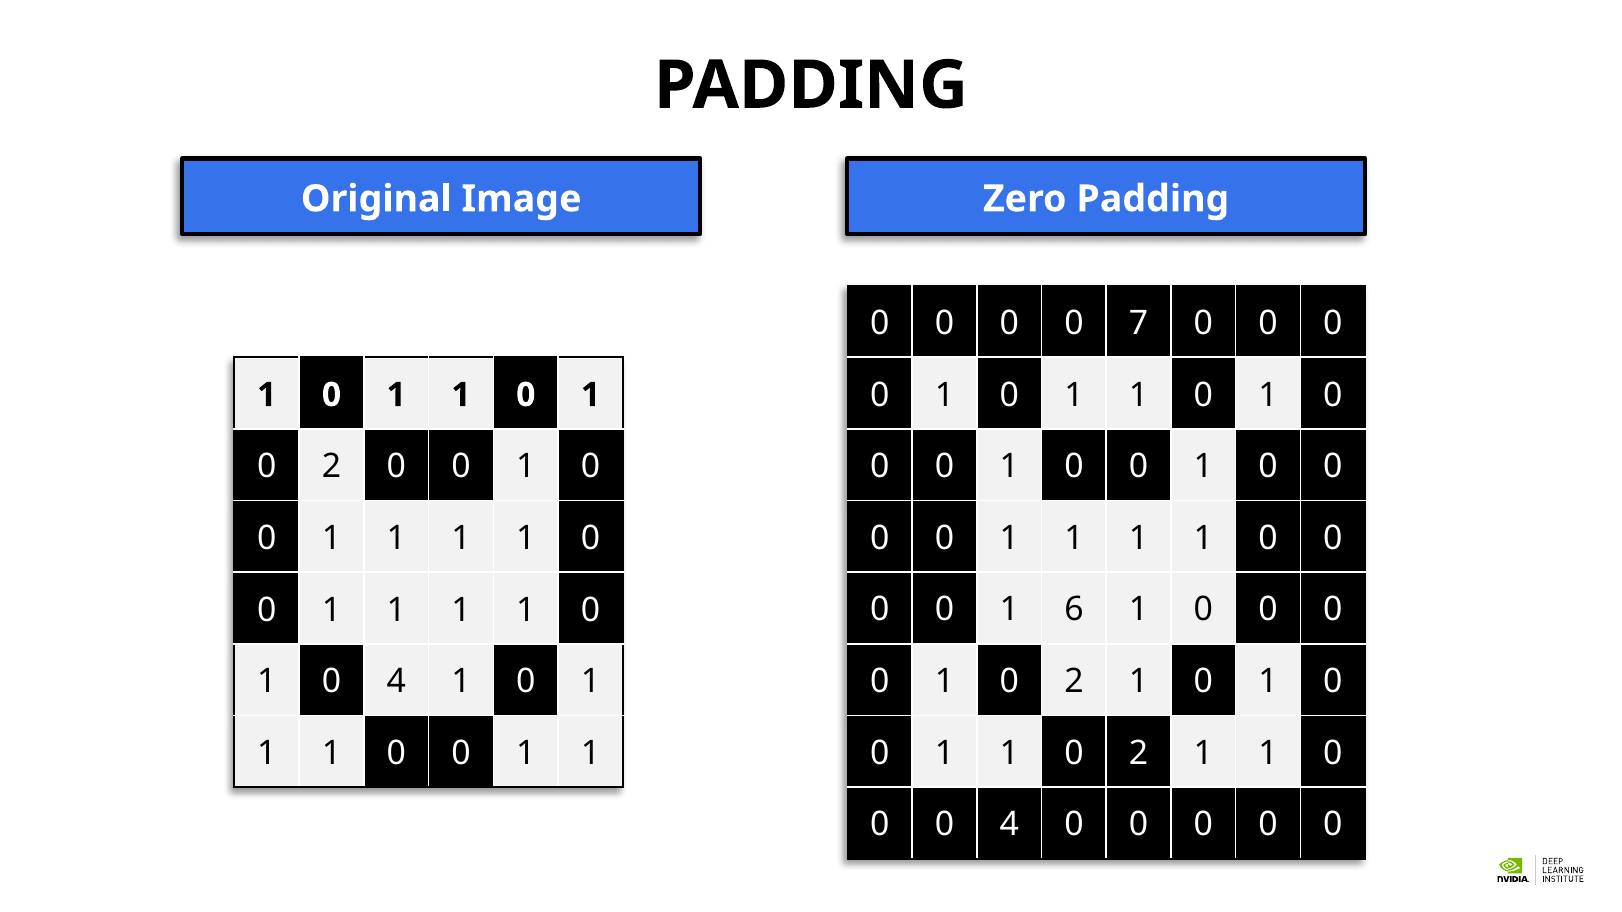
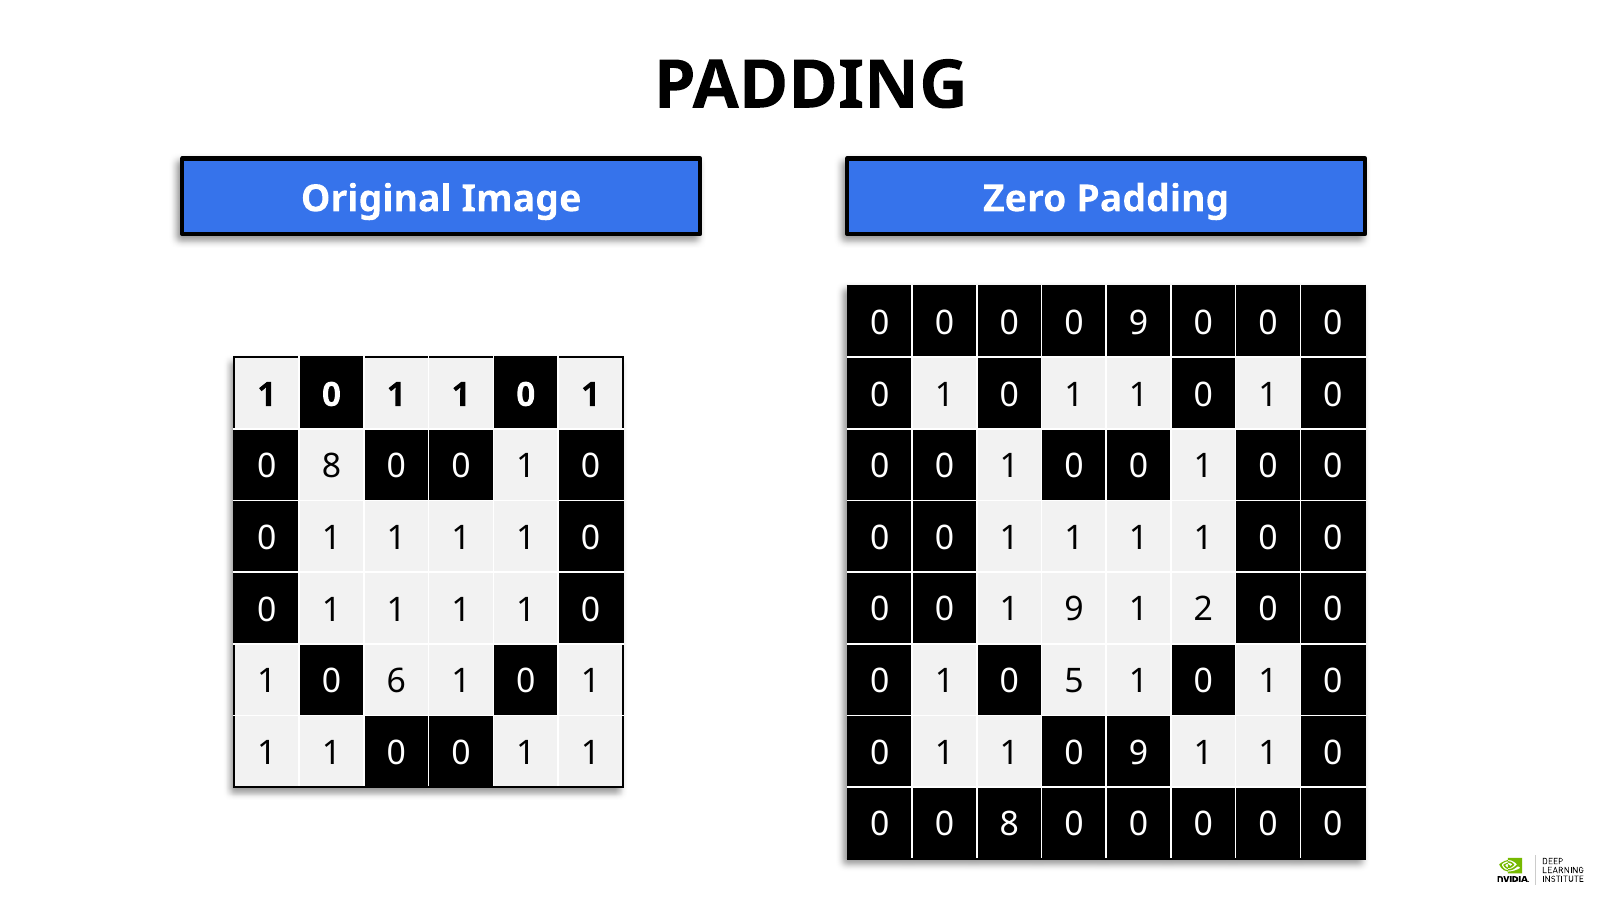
0 0 7: 7 -> 9 (1139, 323)
2: 2 -> 8 (332, 467)
1 6: 6 -> 9 (1074, 610)
0: 0 -> 2 (1203, 610)
1 0 4: 4 -> 6 (396, 682)
2: 2 -> 5 (1074, 682)
1 1 0 2: 2 -> 9 (1139, 753)
0 0 4: 4 -> 8 (1009, 825)
